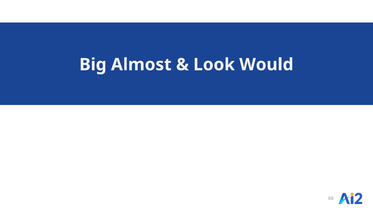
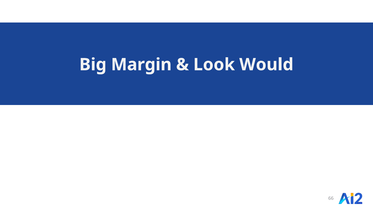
Almost: Almost -> Margin (141, 65)
